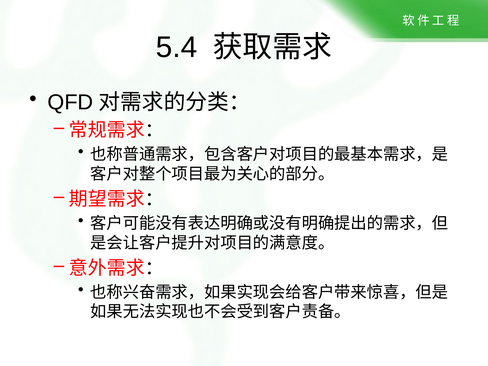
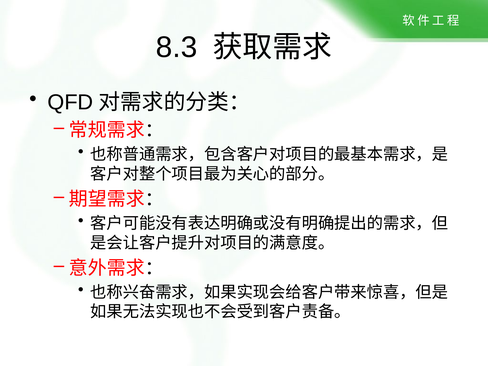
5.4: 5.4 -> 8.3 (177, 47)
